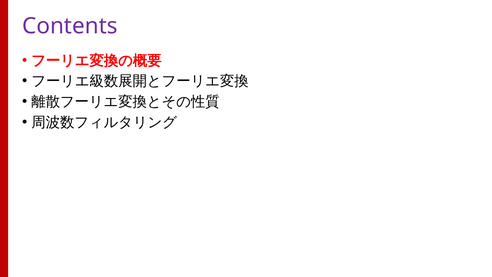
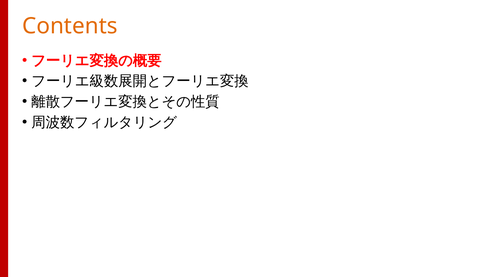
Contents colour: purple -> orange (70, 26)
